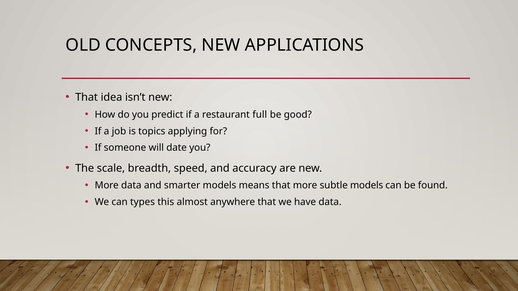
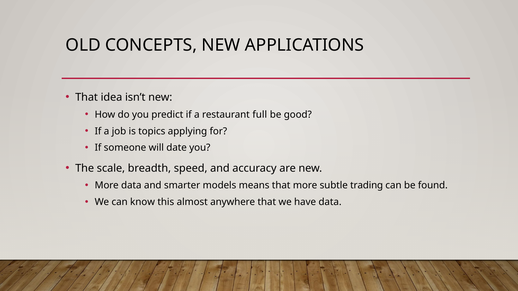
subtle models: models -> trading (367, 186)
types: types -> know (143, 202)
